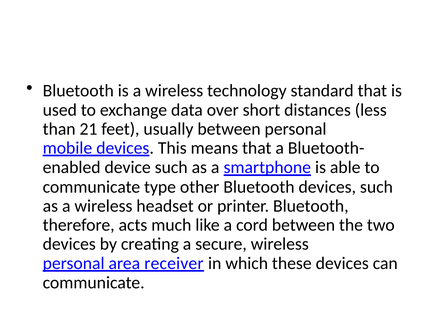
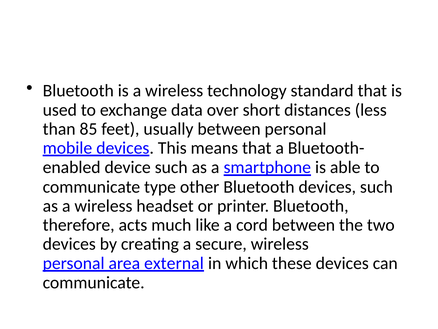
21: 21 -> 85 (88, 129)
receiver: receiver -> external (174, 263)
